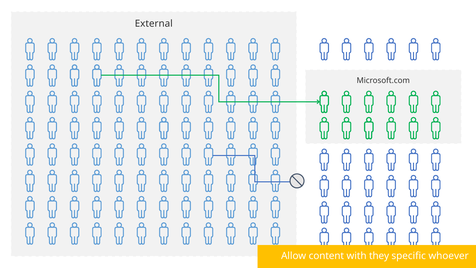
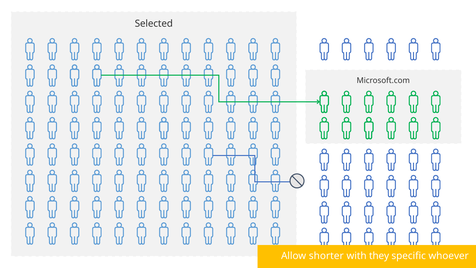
External: External -> Selected (154, 24)
content: content -> shorter (326, 256)
